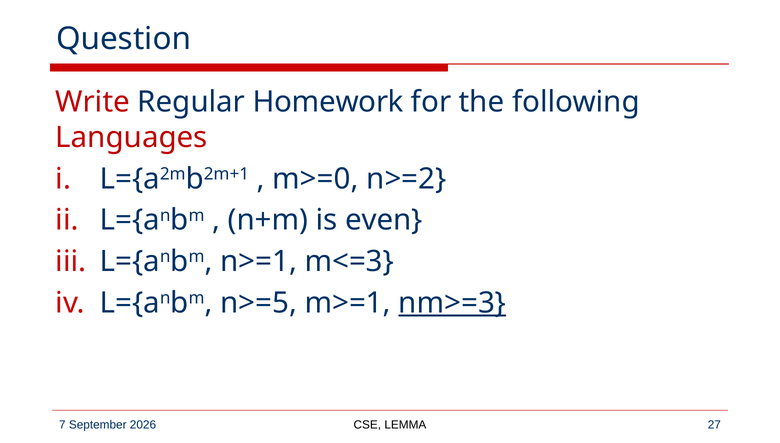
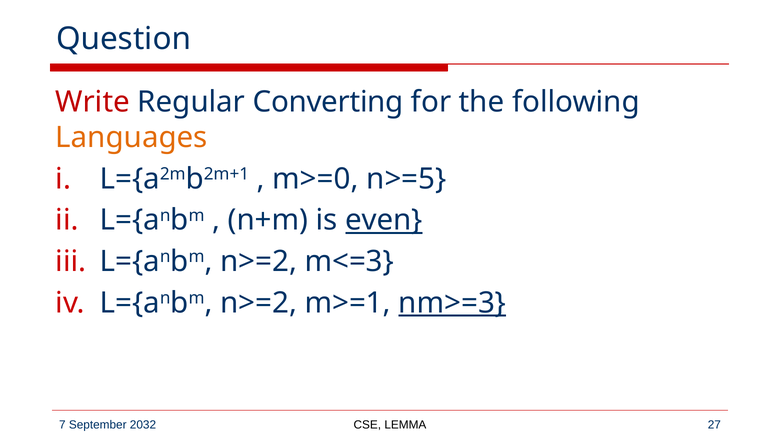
Homework: Homework -> Converting (328, 102)
Languages colour: red -> orange (132, 138)
n>=2: n>=2 -> n>=5 (406, 179)
even underline: none -> present (384, 220)
n>=1: n>=1 -> n>=2 (259, 262)
n>=5: n>=5 -> n>=2 (259, 303)
2026: 2026 -> 2032 (143, 425)
